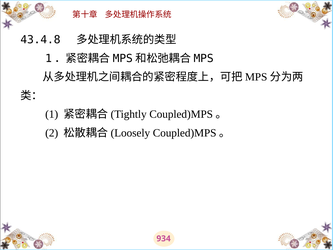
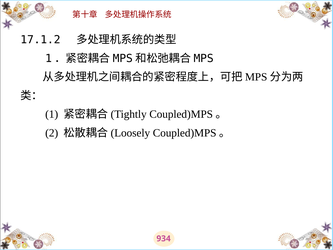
43.4.8: 43.4.8 -> 17.1.2 (40, 40)
